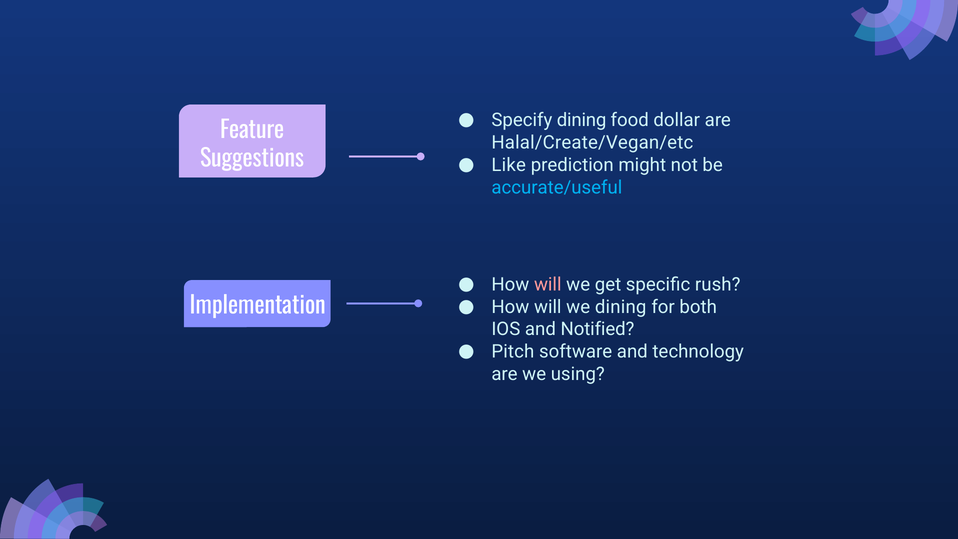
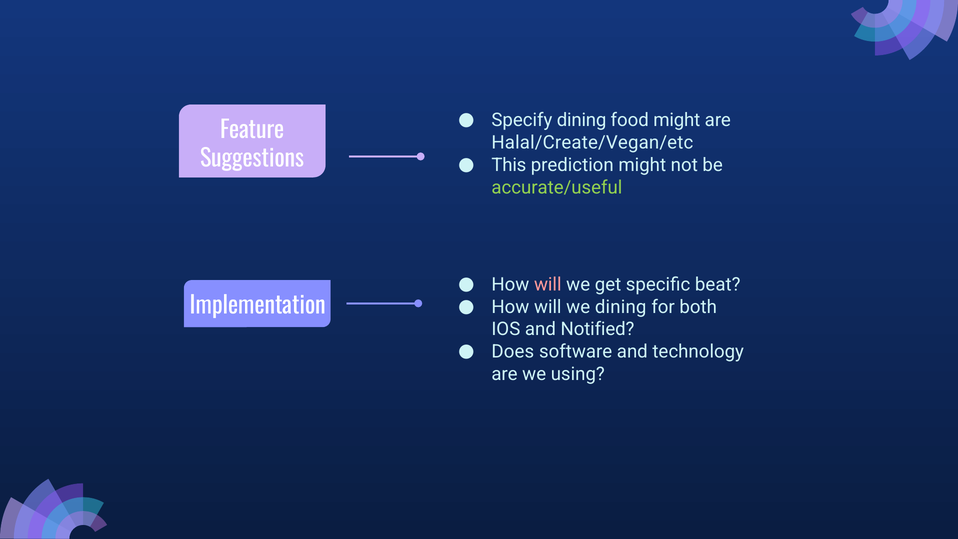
food dollar: dollar -> might (677, 120)
Like: Like -> This (509, 165)
accurate/useful colour: light blue -> light green (557, 187)
rush: rush -> beat (718, 285)
Pitch: Pitch -> Does (513, 352)
